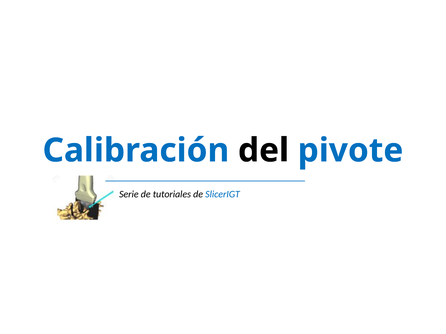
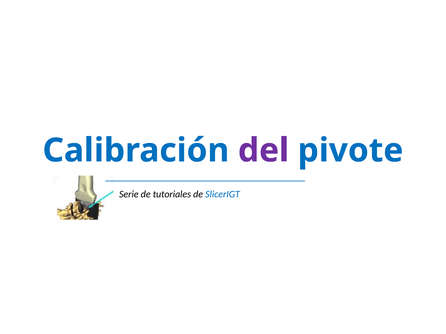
del colour: black -> purple (263, 151)
